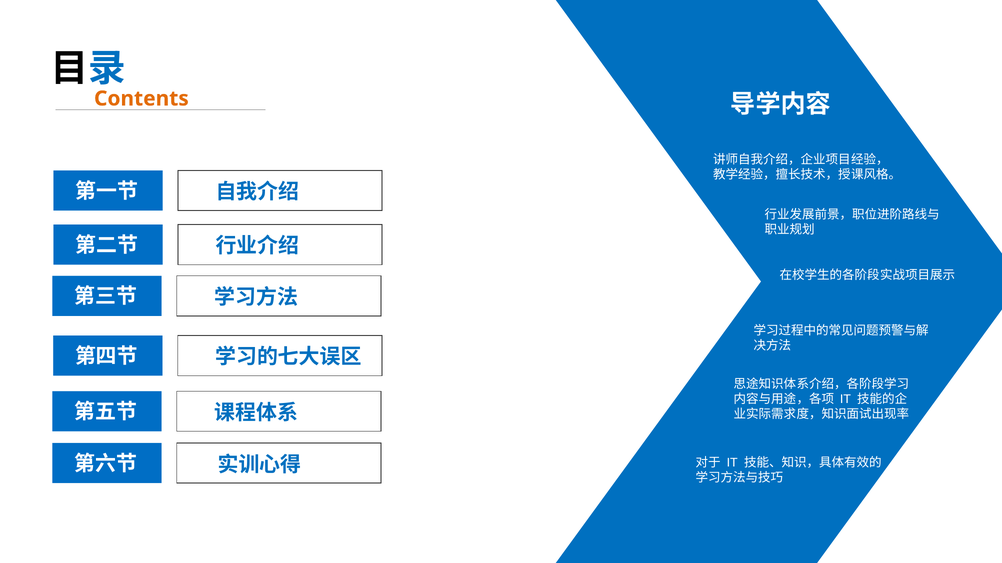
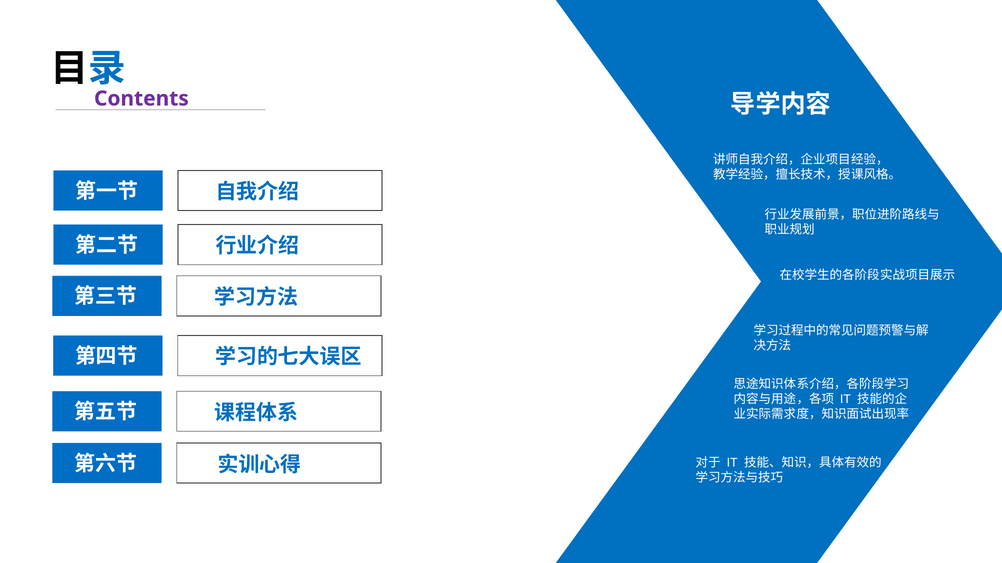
Contents colour: orange -> purple (141, 99)
